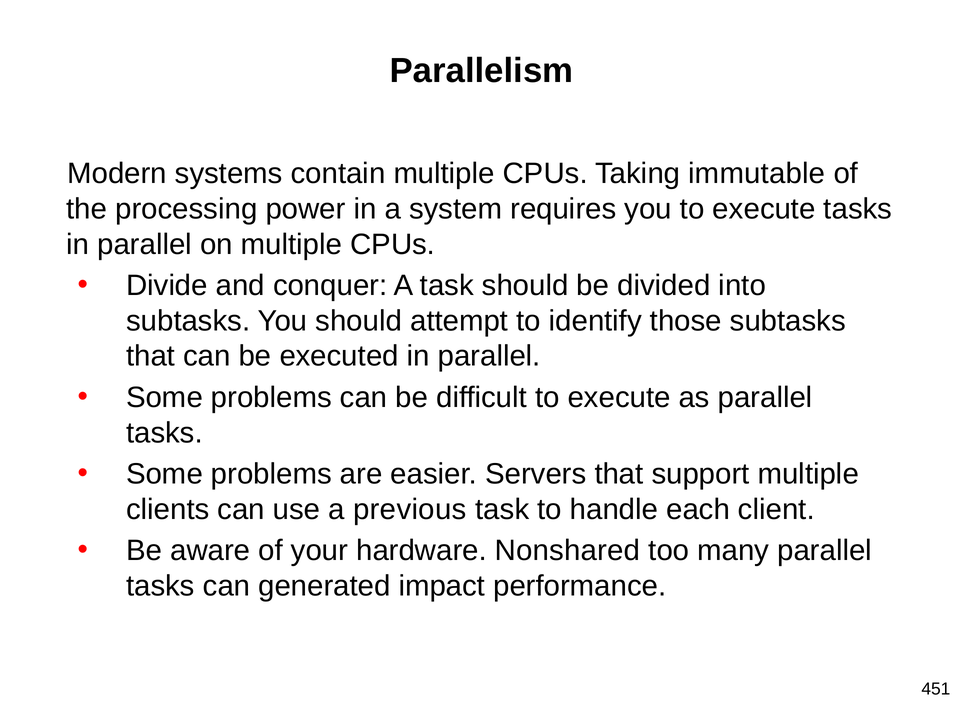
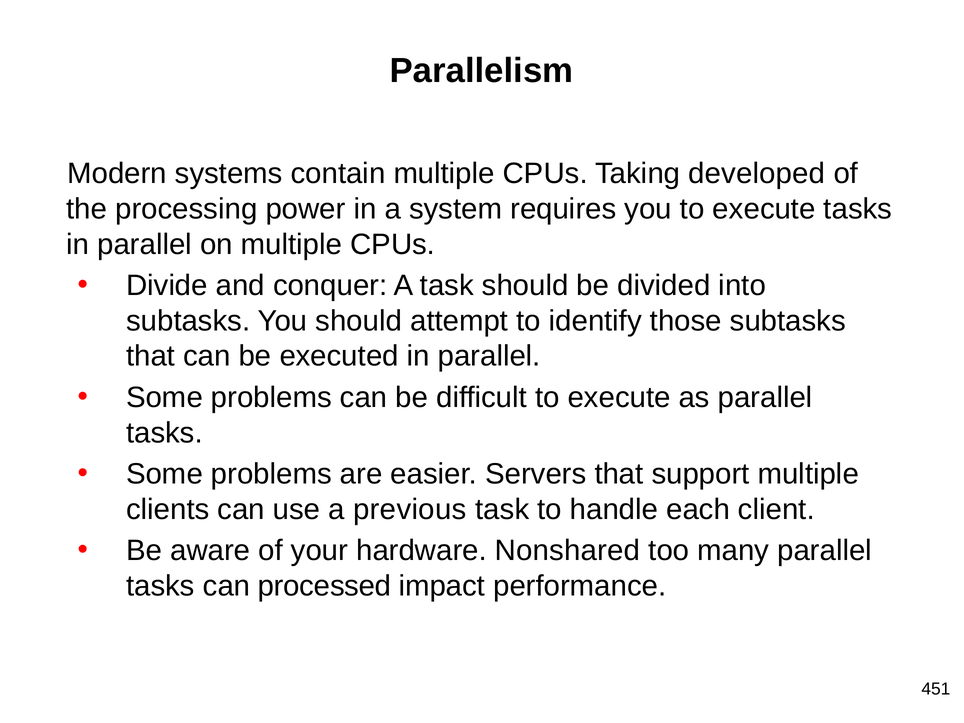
immutable: immutable -> developed (757, 174)
generated: generated -> processed (325, 586)
